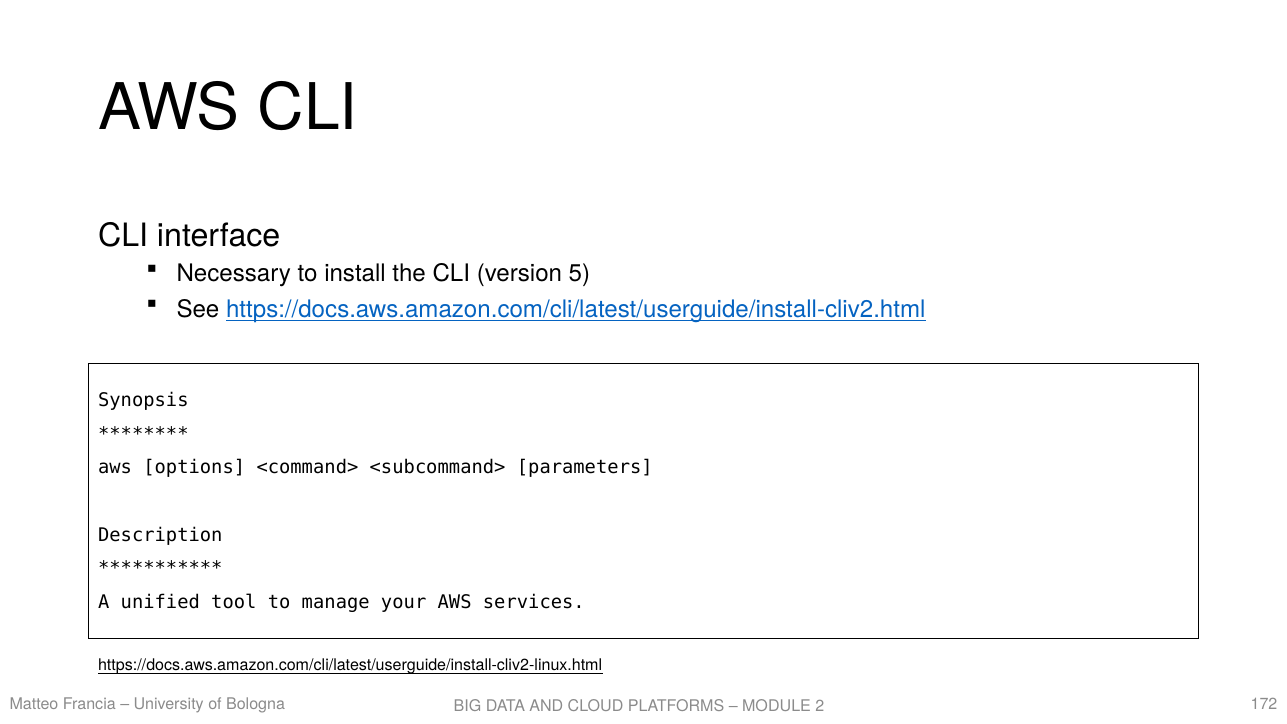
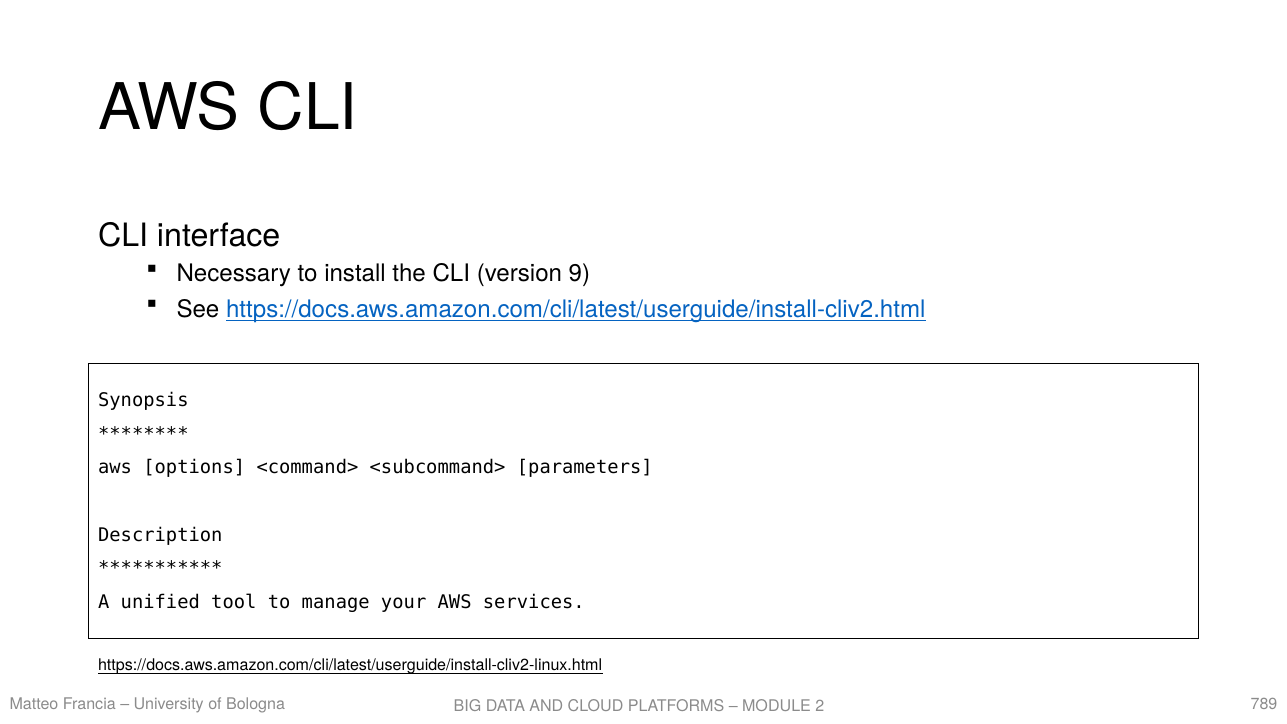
5: 5 -> 9 (579, 273)
172: 172 -> 789 (1264, 704)
